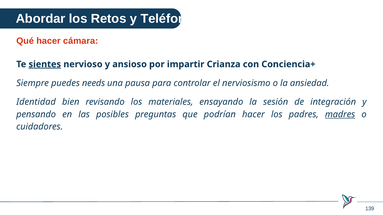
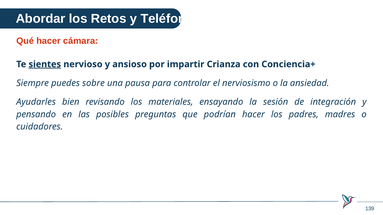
needs: needs -> sobre (93, 83)
Identidad: Identidad -> Ayudarles (36, 102)
madres underline: present -> none (340, 115)
